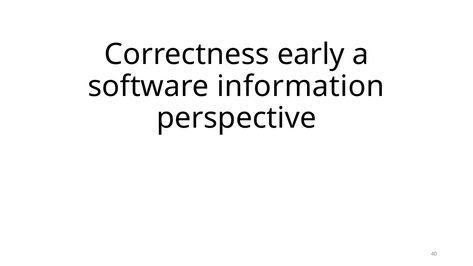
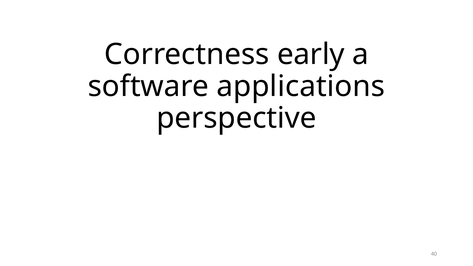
information: information -> applications (301, 86)
